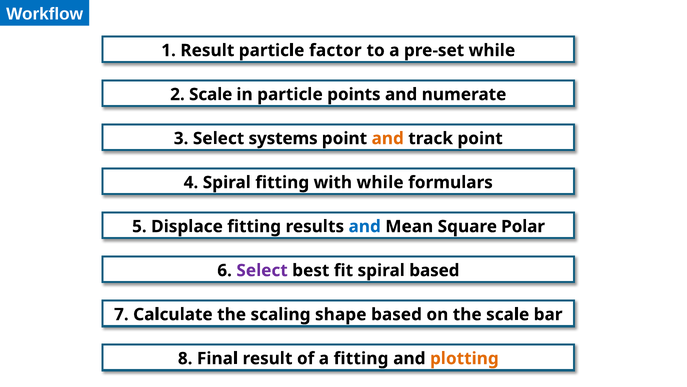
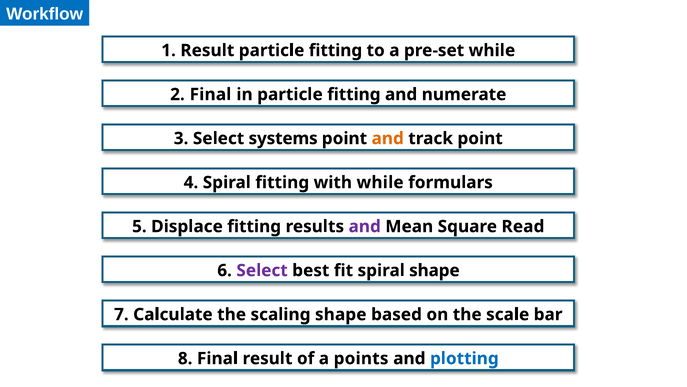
factor: factor -> fitting (335, 50)
2 Scale: Scale -> Final (210, 94)
in particle points: points -> fitting (354, 94)
and colour: blue -> purple (365, 226)
Polar: Polar -> Read (523, 226)
spiral based: based -> shape (434, 270)
a fitting: fitting -> points (361, 358)
plotting colour: orange -> blue (464, 358)
